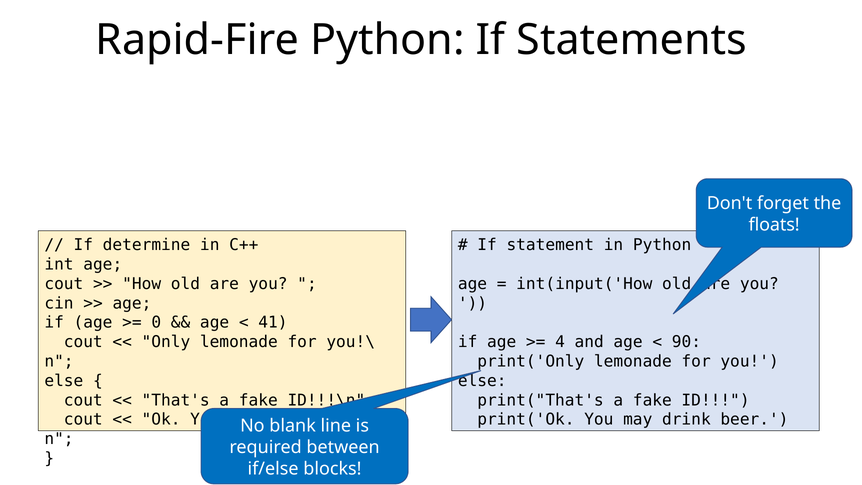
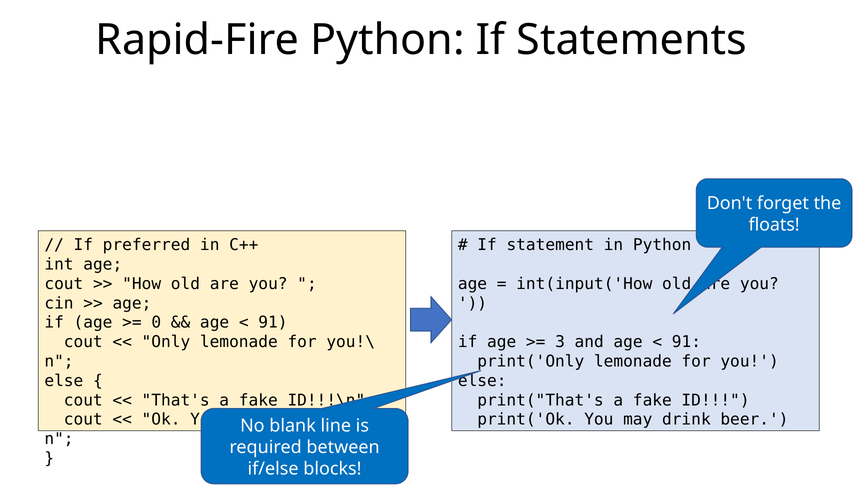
determine: determine -> preferred (147, 245)
41: 41 -> 91 (273, 323)
4: 4 -> 3 (560, 342)
90: 90 -> 91 (686, 342)
